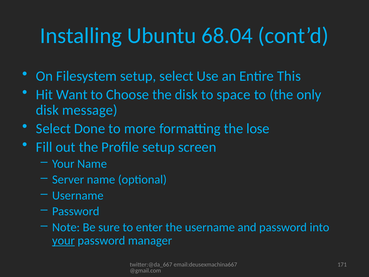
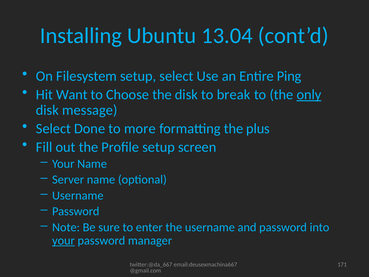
68.04: 68.04 -> 13.04 (227, 36)
This: This -> Ping (289, 76)
space: space -> break (234, 94)
only underline: none -> present (309, 94)
lose: lose -> plus (258, 128)
